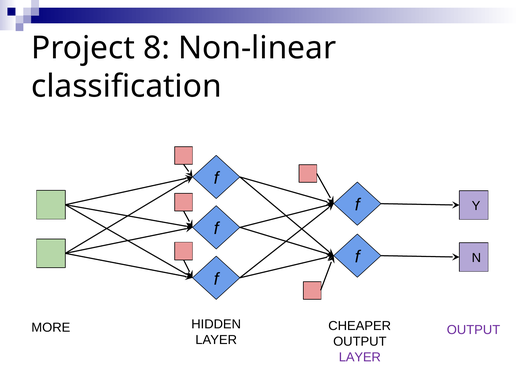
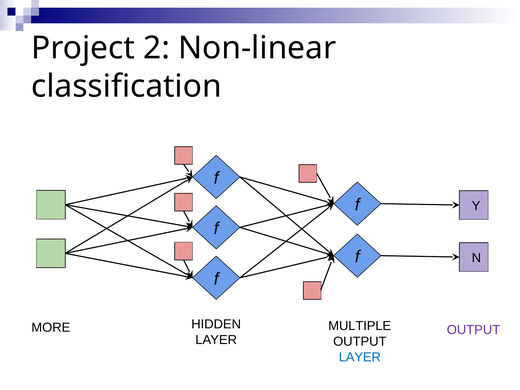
8: 8 -> 2 (157, 48)
CHEAPER: CHEAPER -> MULTIPLE (360, 326)
LAYER colour: purple -> blue (360, 357)
